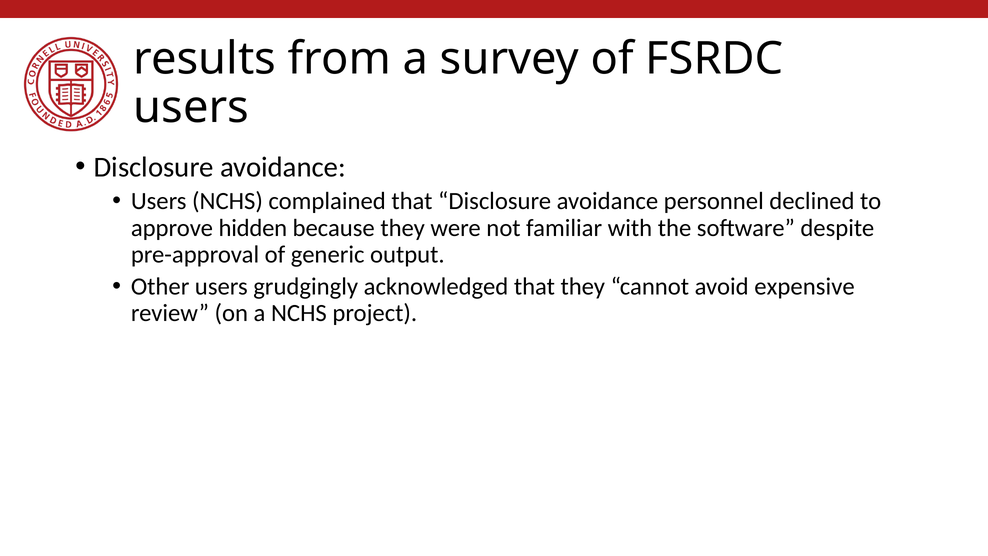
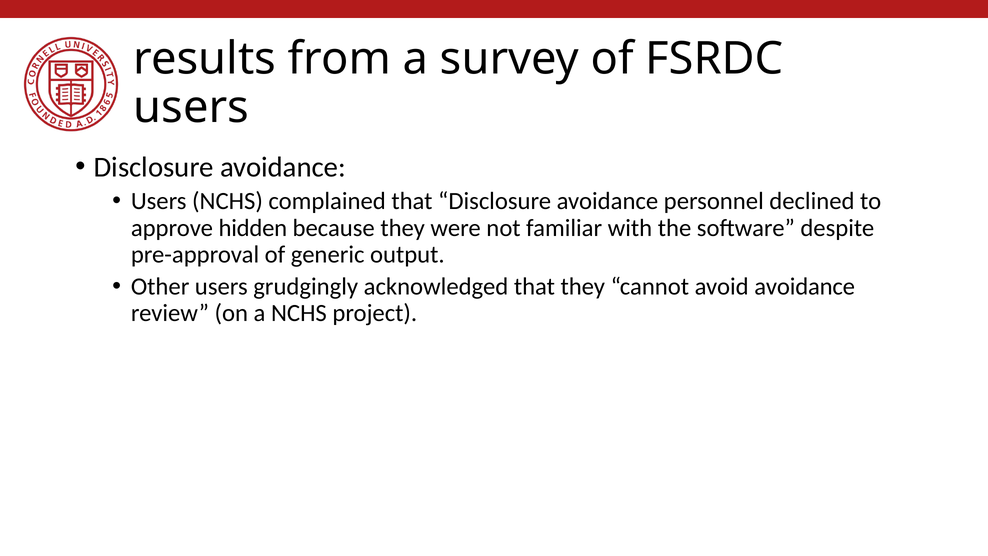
avoid expensive: expensive -> avoidance (805, 286)
